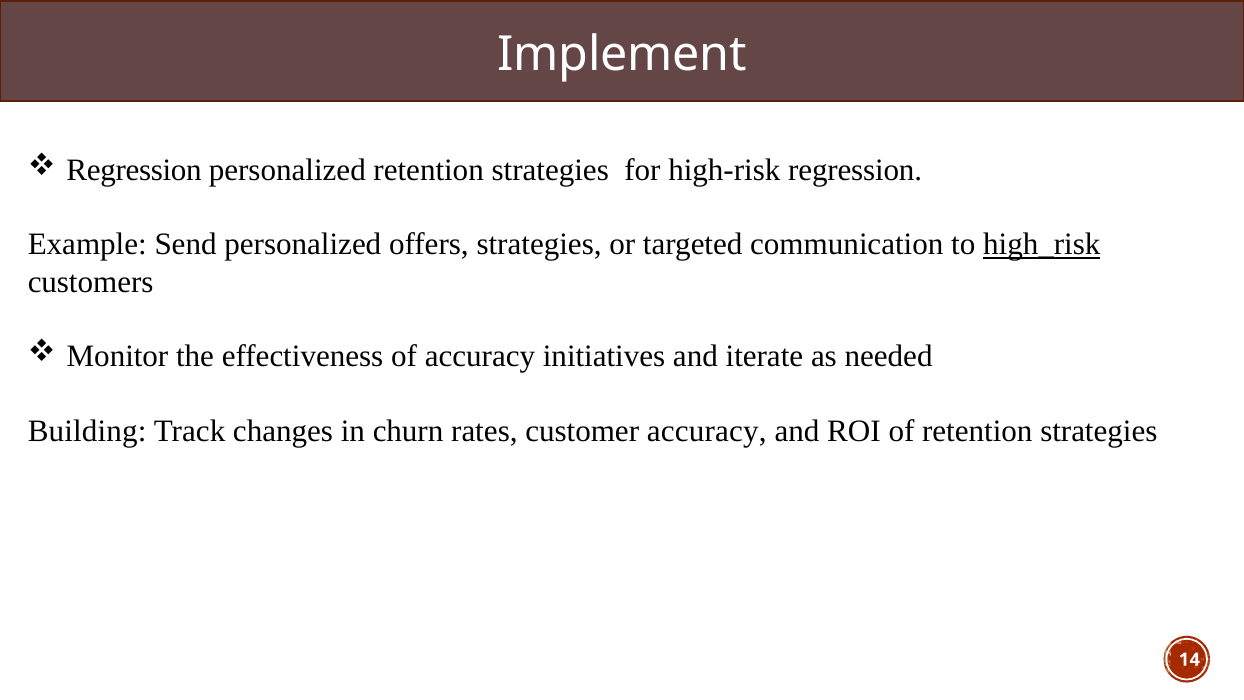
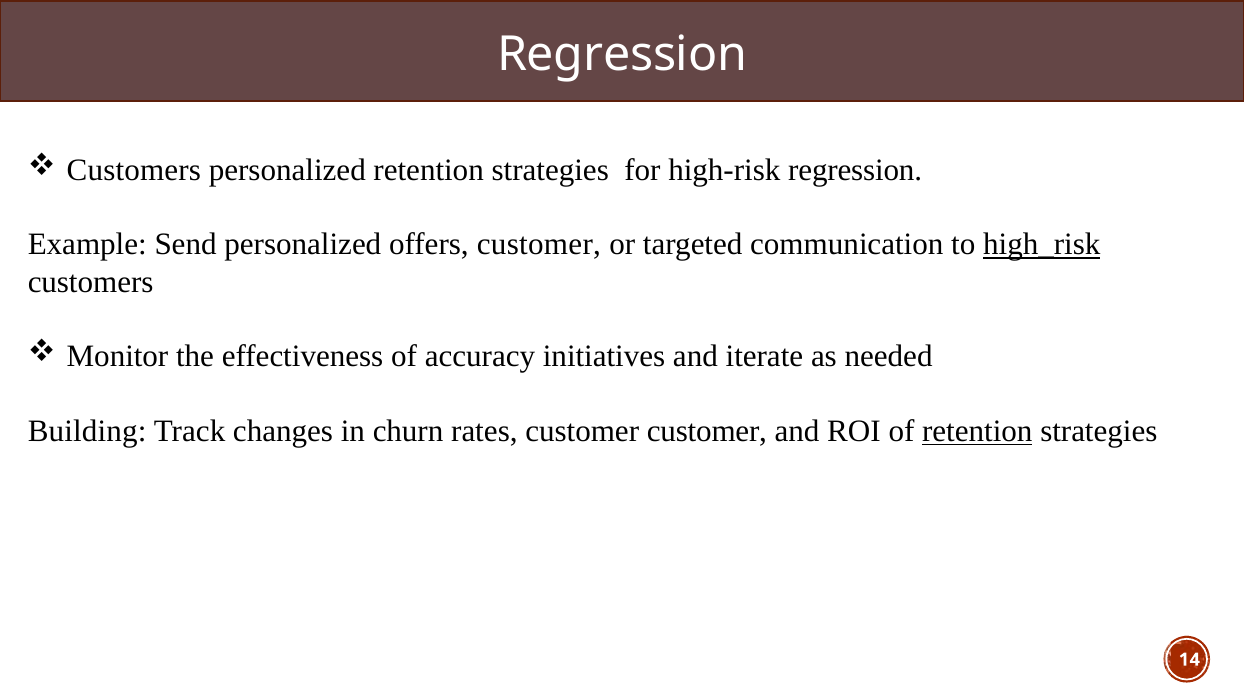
Implement: Implement -> Regression (622, 54)
Regression: Regression -> Customers (134, 170)
offers strategies: strategies -> customer (539, 244)
customer accuracy: accuracy -> customer (707, 431)
retention underline: none -> present (977, 431)
